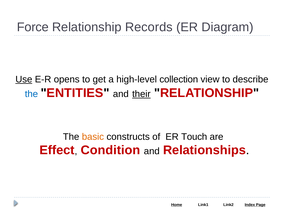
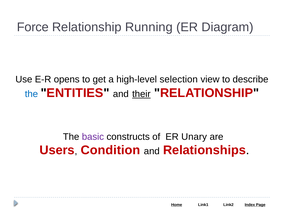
Records: Records -> Running (149, 27)
Use underline: present -> none (24, 79)
collection: collection -> selection (179, 79)
basic colour: orange -> purple (93, 137)
Touch: Touch -> Unary (194, 137)
Effect: Effect -> Users (57, 150)
